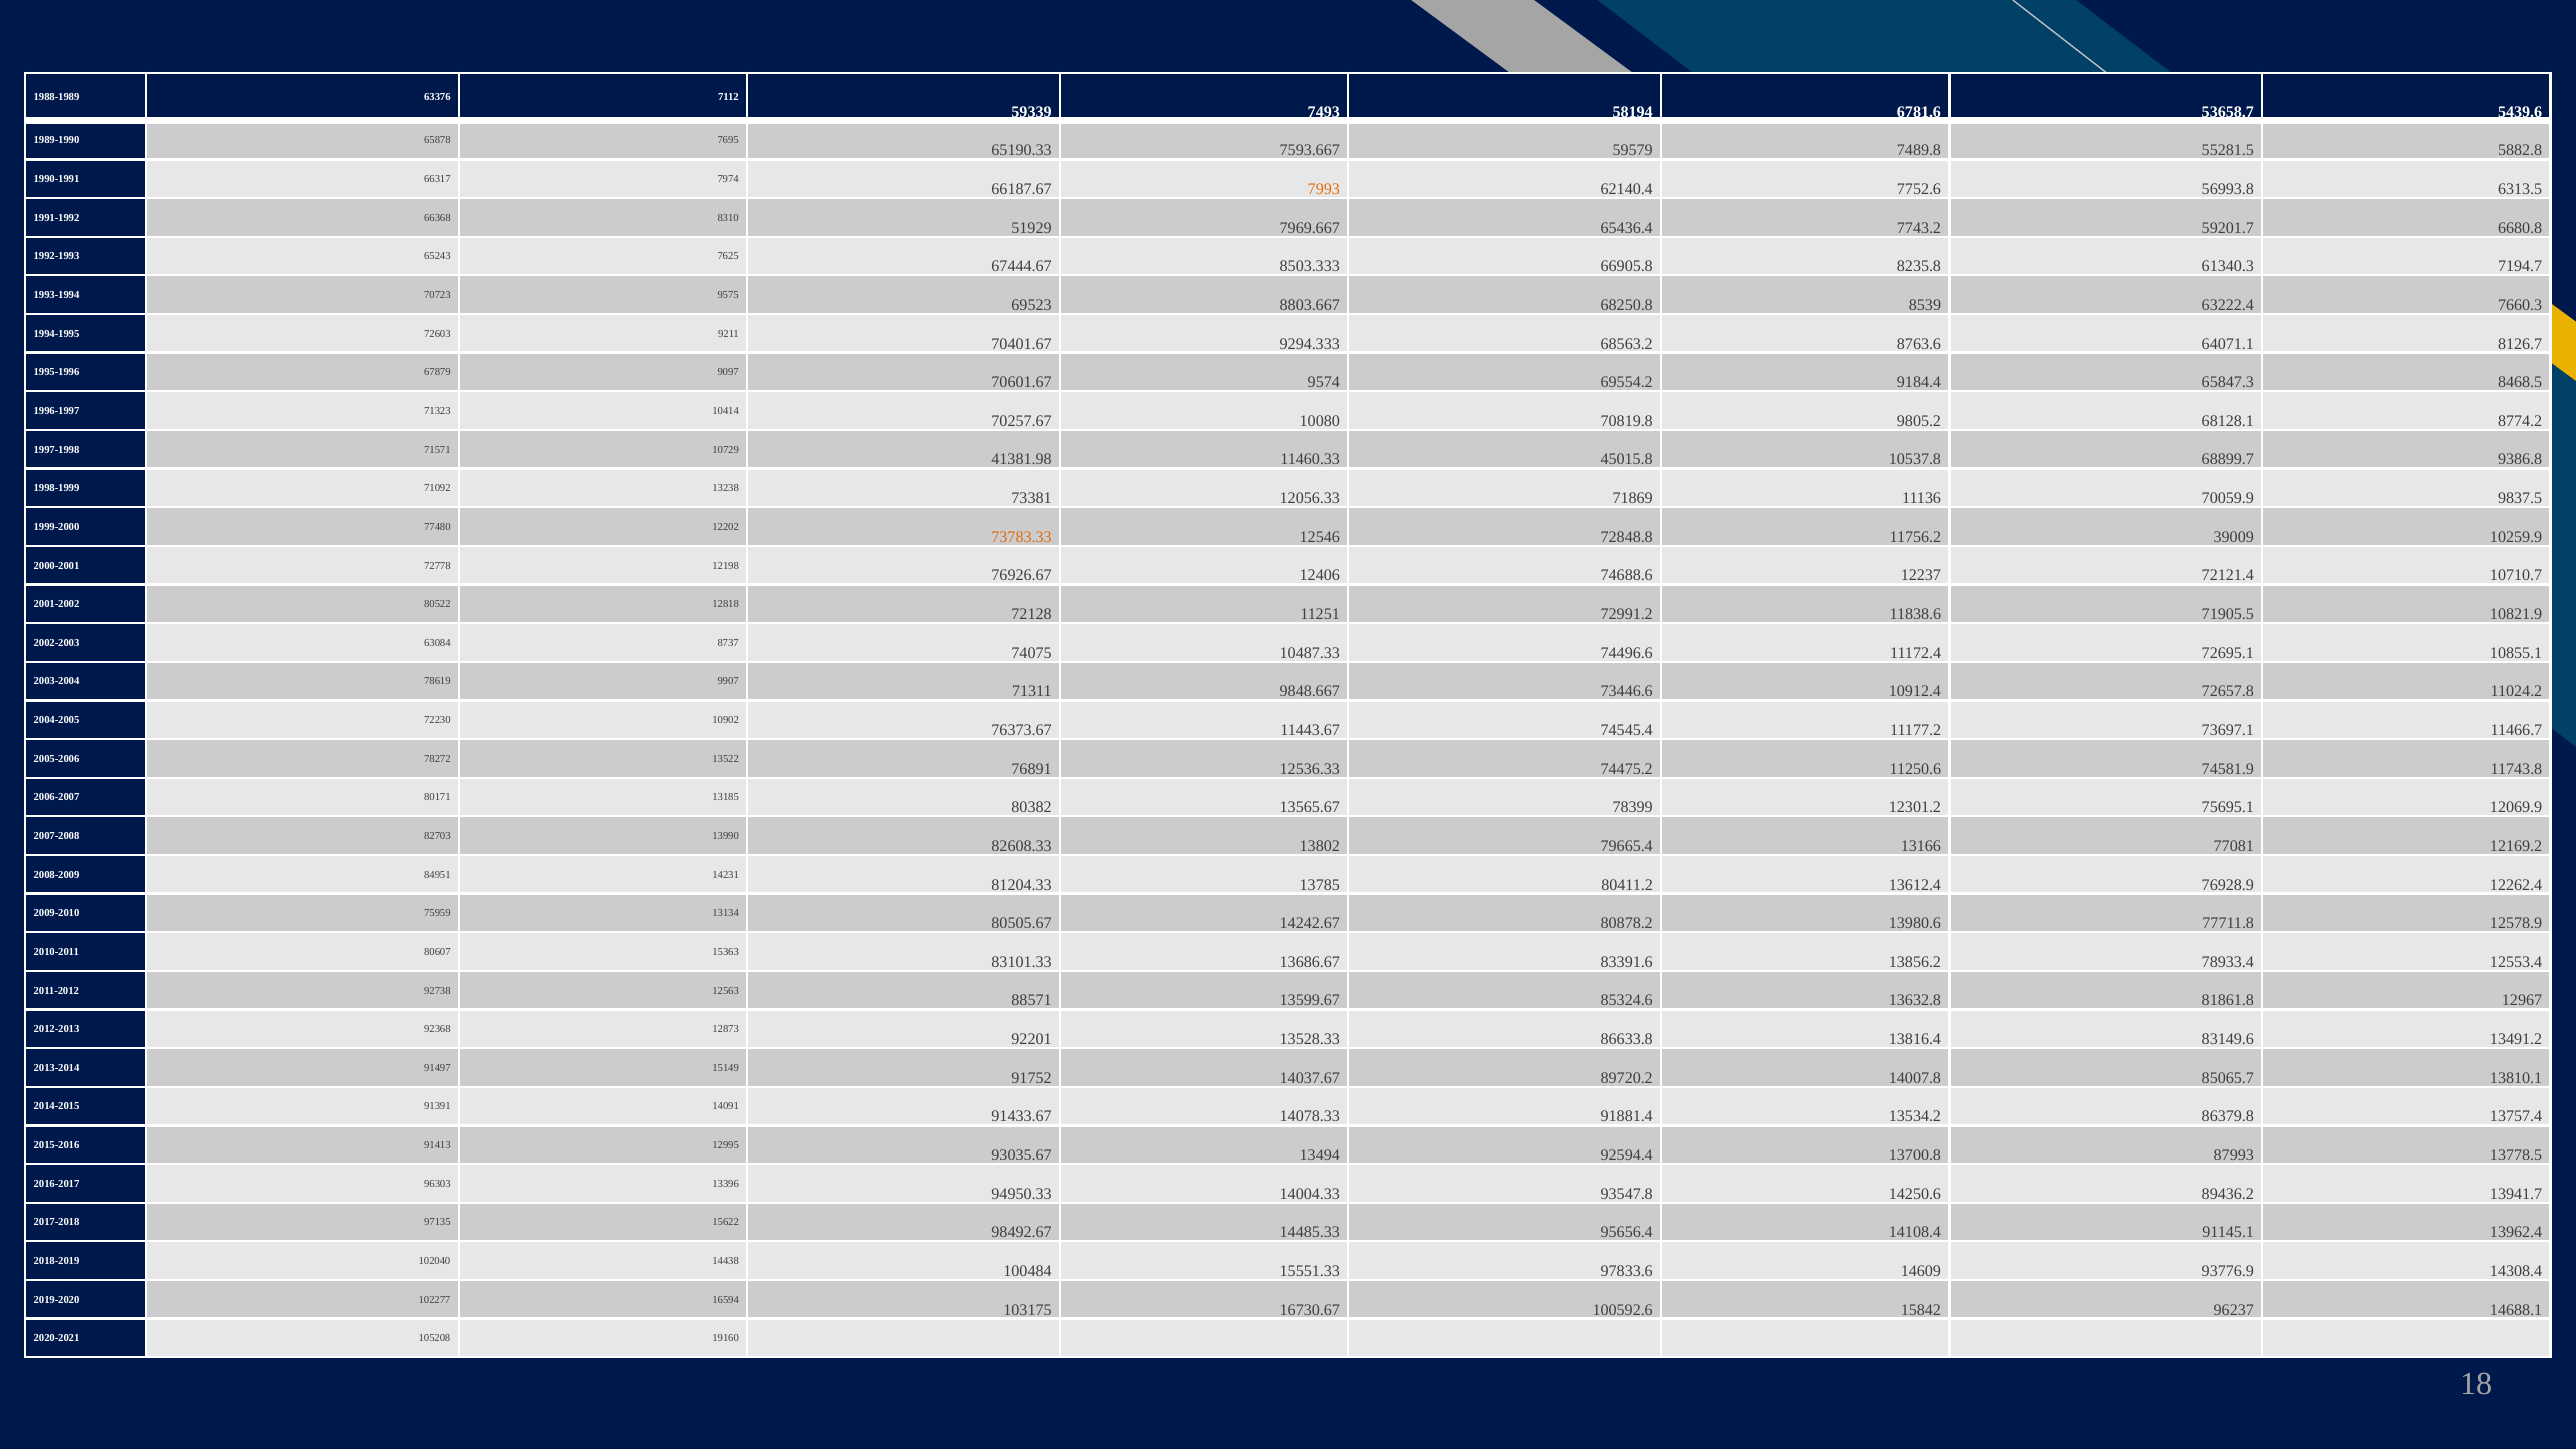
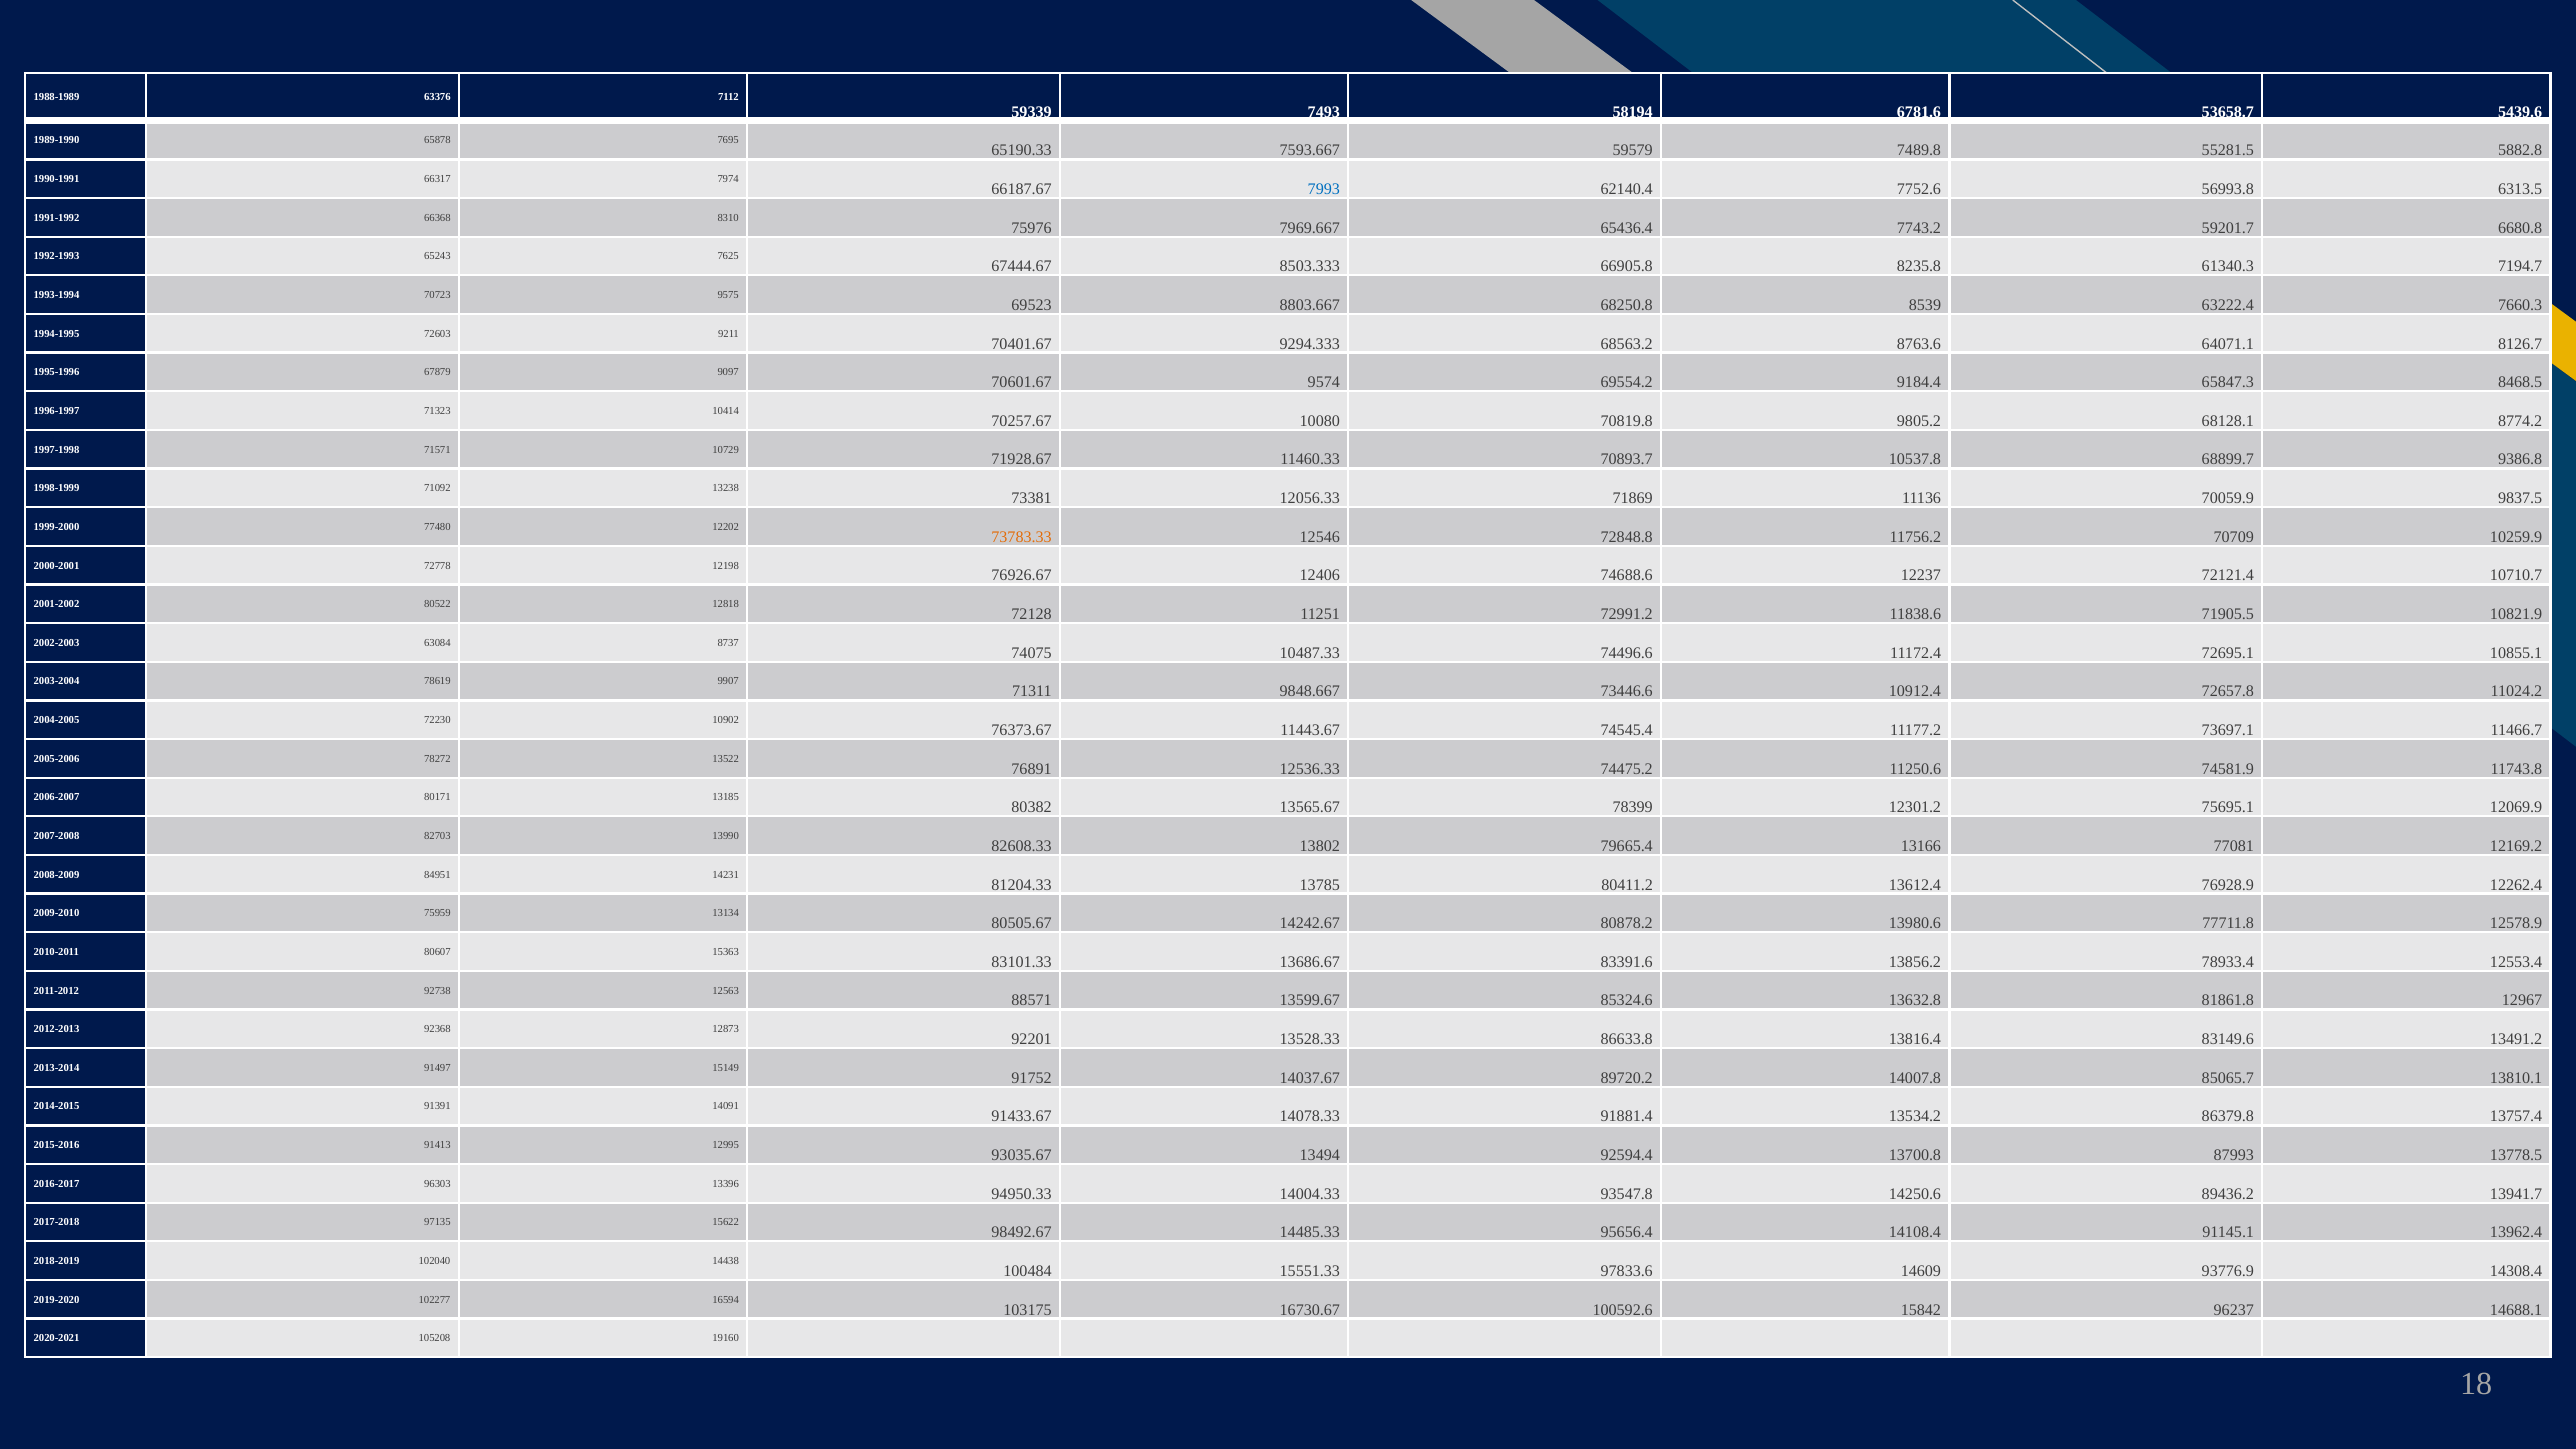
7993 colour: orange -> blue (1324, 189)
51929: 51929 -> 75976 (1032, 228)
41381.98: 41381.98 -> 71928.67 (1022, 460)
45015.8: 45015.8 -> 70893.7 (1627, 460)
39009: 39009 -> 70709 (2234, 537)
